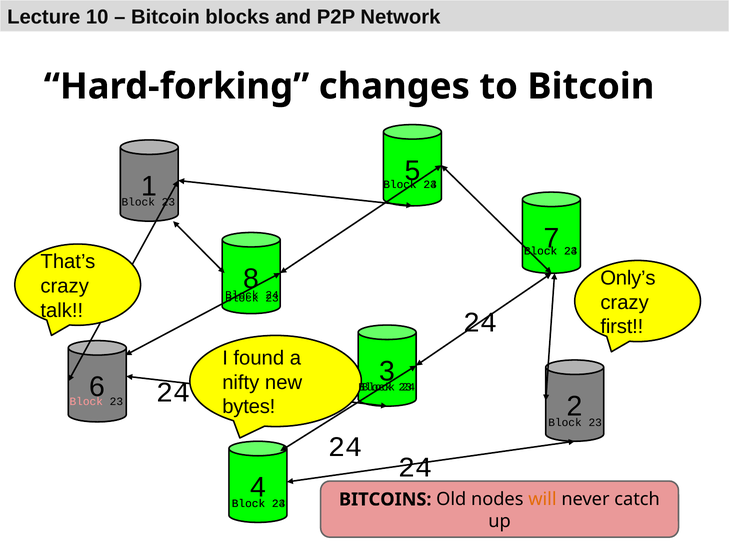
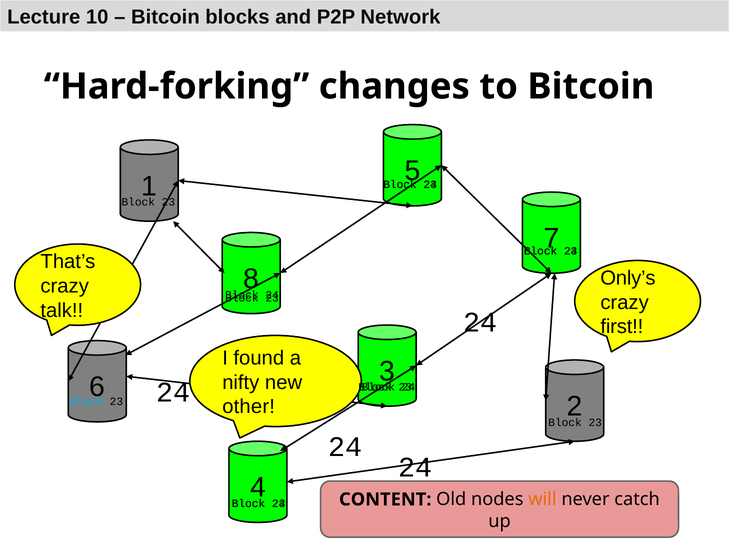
Block colour: pink -> light blue (86, 401)
bytes: bytes -> other (249, 407)
BITCOINS: BITCOINS -> CONTENT (385, 499)
